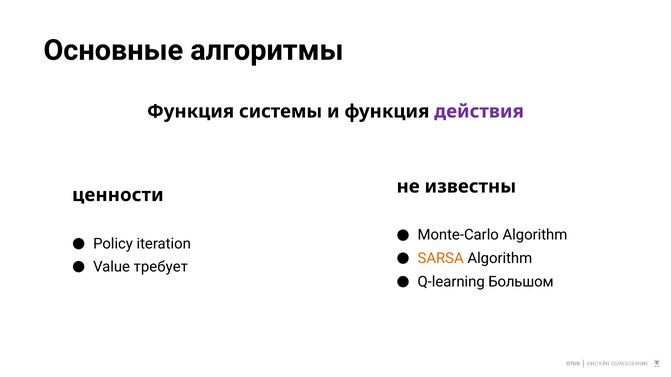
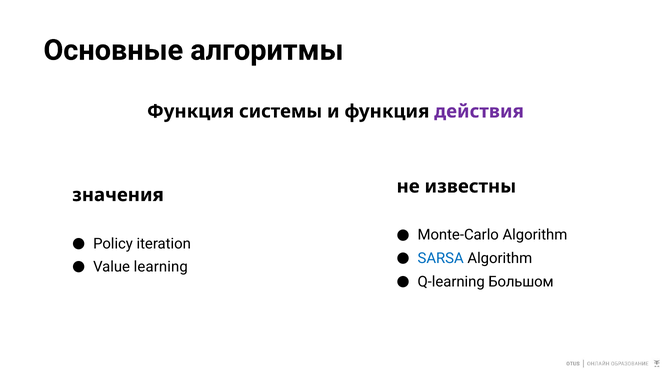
ценности: ценности -> значения (118, 195)
SARSA colour: orange -> blue (441, 259)
требует: требует -> learning (161, 267)
